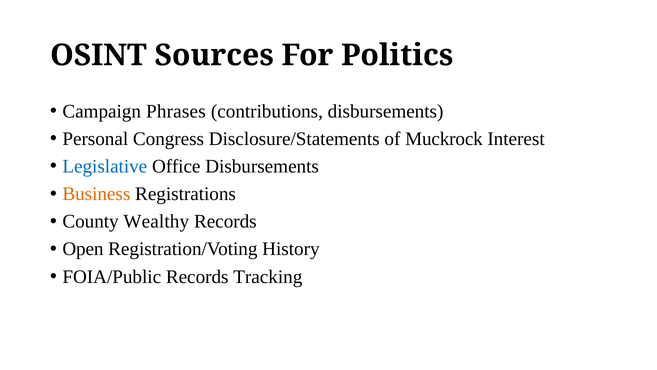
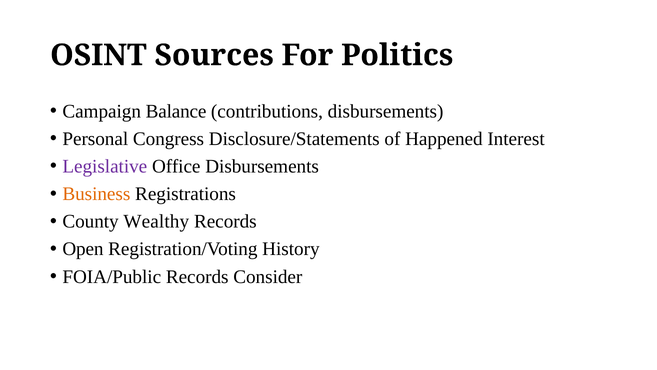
Phrases: Phrases -> Balance (176, 111)
Muckrock: Muckrock -> Happened (444, 139)
Legislative colour: blue -> purple (105, 166)
Tracking: Tracking -> Consider (268, 276)
